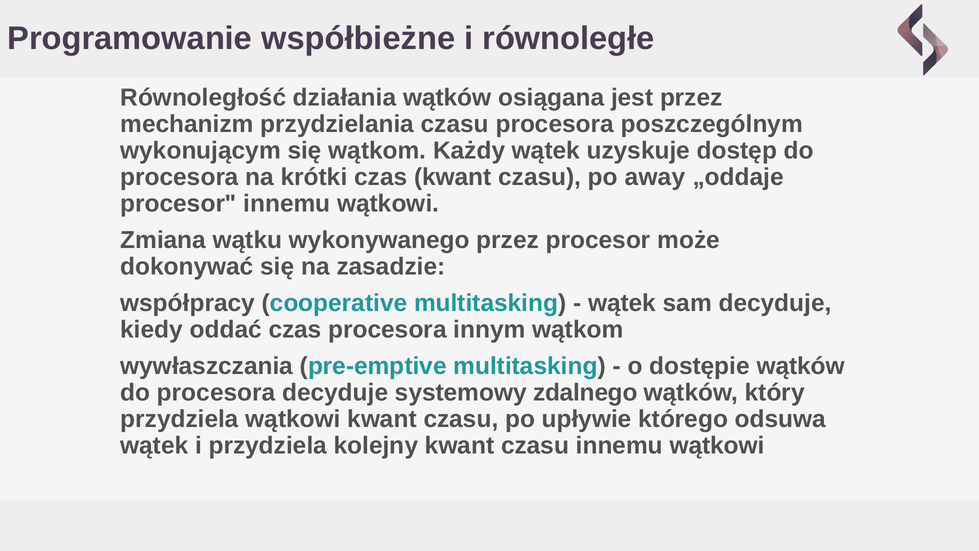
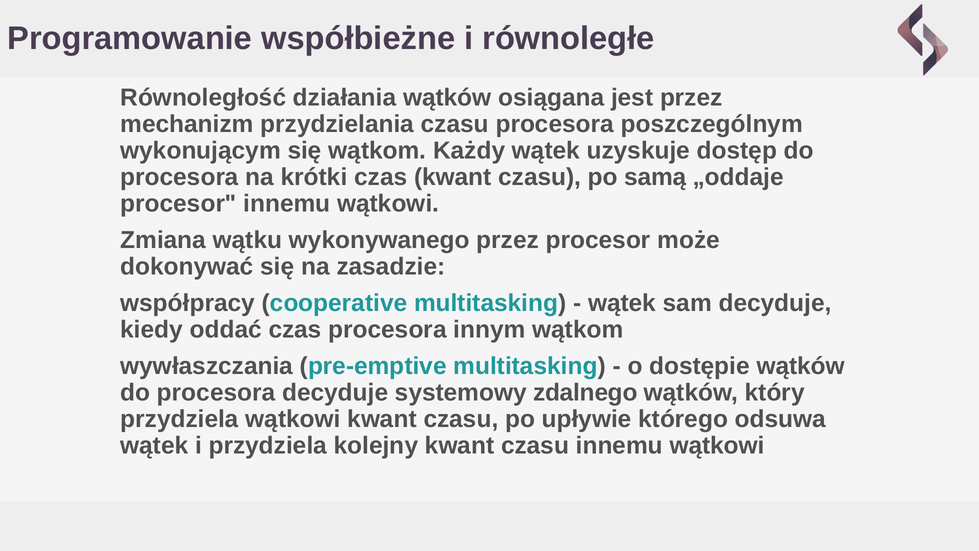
away: away -> samą (655, 177)
